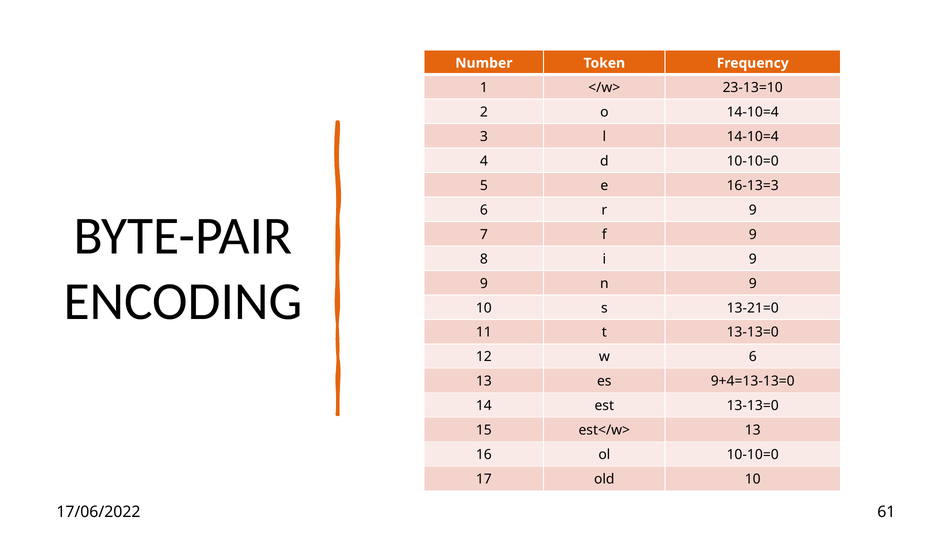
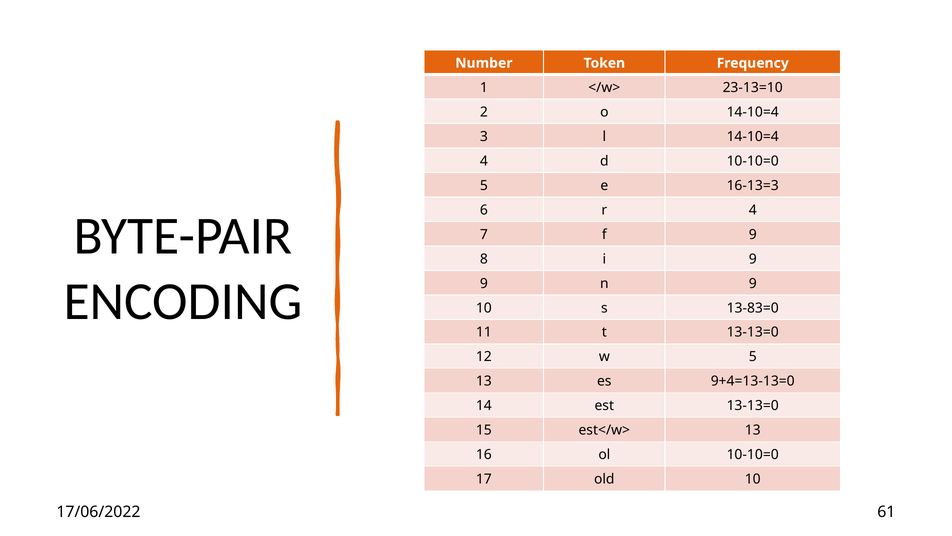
r 9: 9 -> 4 (753, 210)
13-21=0: 13-21=0 -> 13-83=0 (753, 308)
w 6: 6 -> 5 (753, 357)
